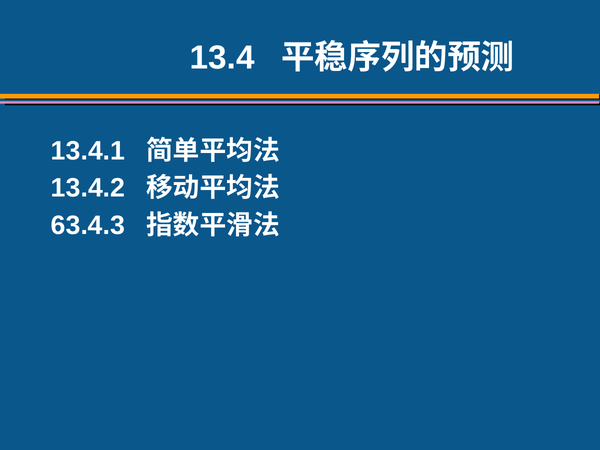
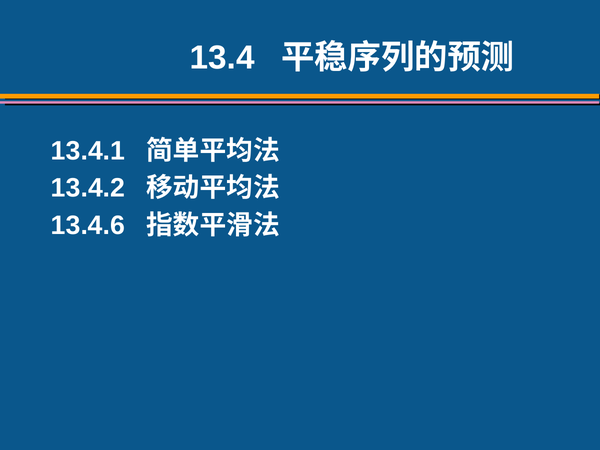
63.4.3: 63.4.3 -> 13.4.6 (88, 225)
